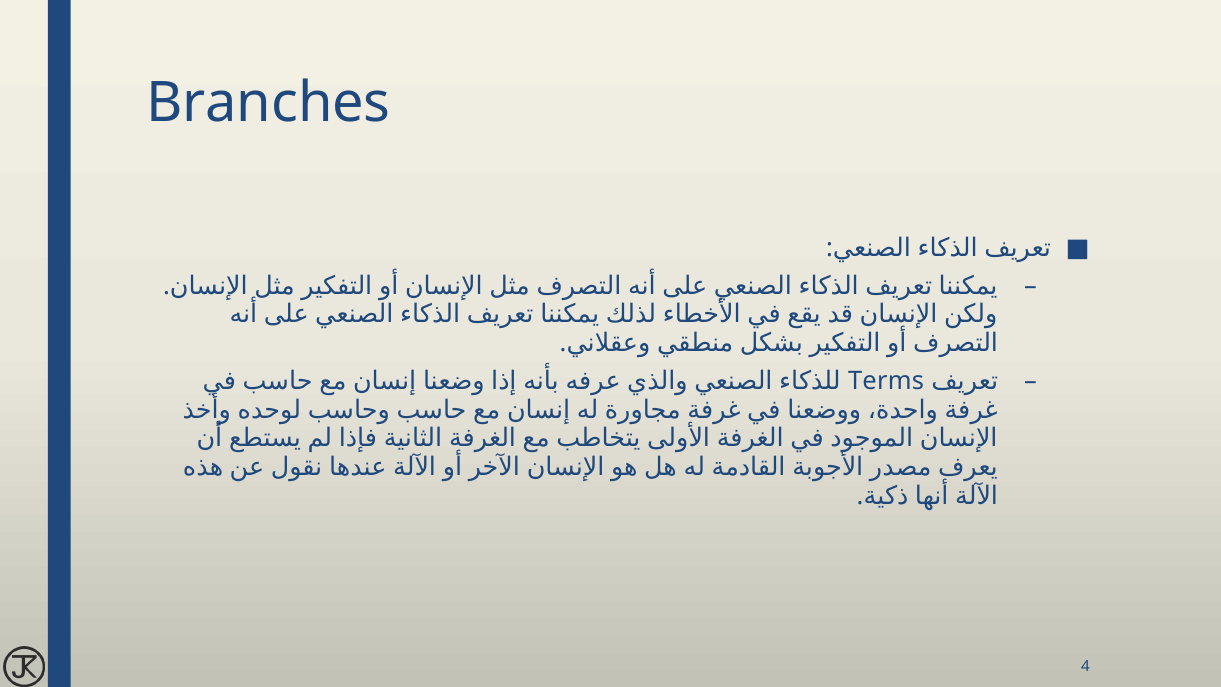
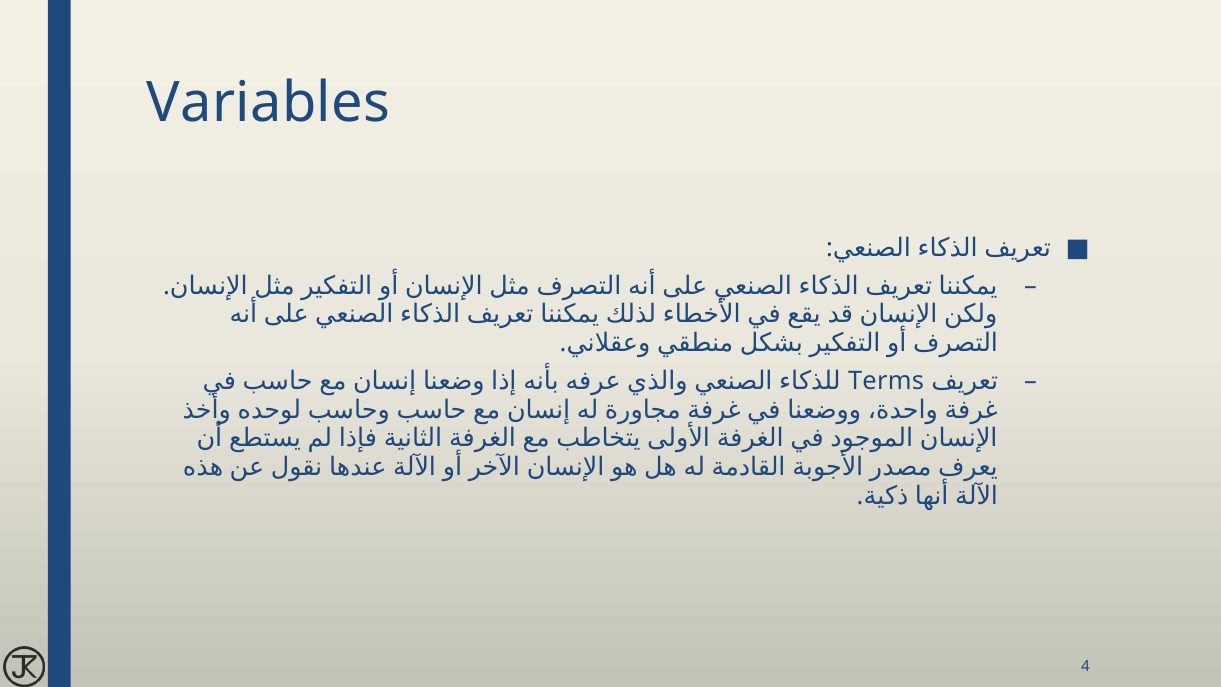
Branches: Branches -> Variables (268, 103)
